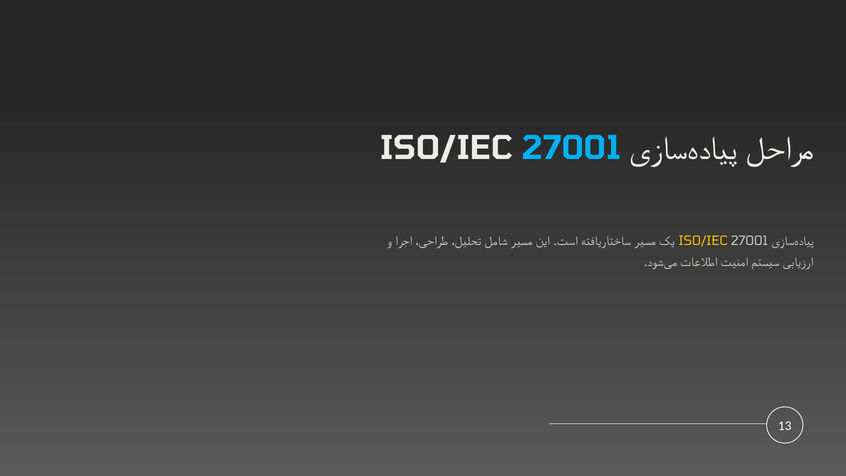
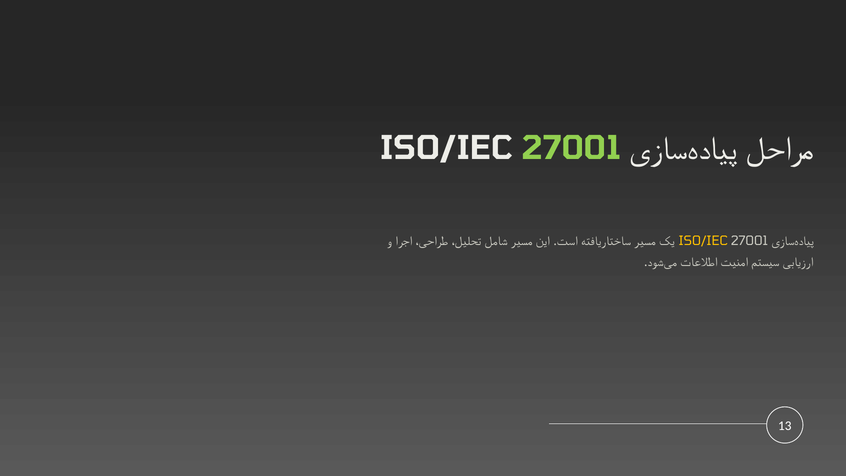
27001 colour: light blue -> light green (571, 148)
